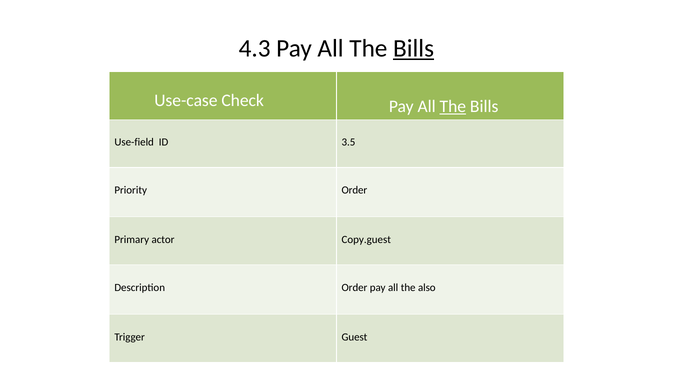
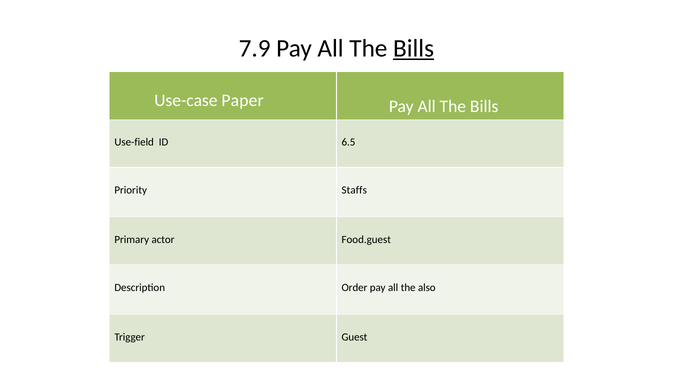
4.3: 4.3 -> 7.9 (255, 48)
Check: Check -> Paper (243, 100)
The underline: present -> none (453, 106)
3.5: 3.5 -> 6.5 (348, 142)
Priority Order: Order -> Staffs (354, 190)
Copy.guest: Copy.guest -> Food.guest (366, 239)
